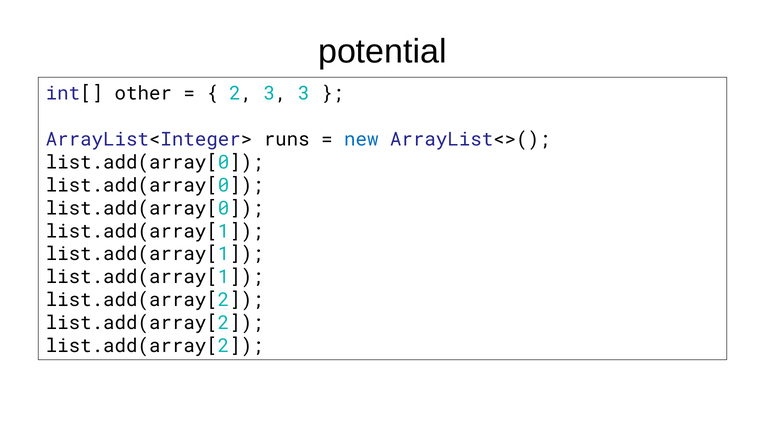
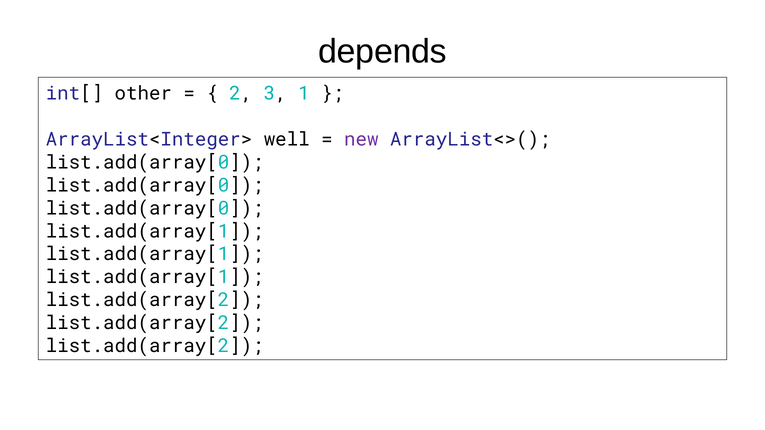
potential: potential -> depends (383, 52)
3 3: 3 -> 1 (304, 94)
runs: runs -> well (287, 140)
new colour: blue -> purple (361, 140)
